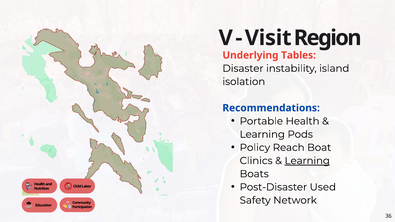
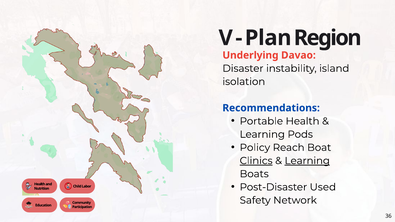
Visit: Visit -> Plan (268, 38)
Tables: Tables -> Davao (298, 55)
Clinics underline: none -> present (256, 161)
